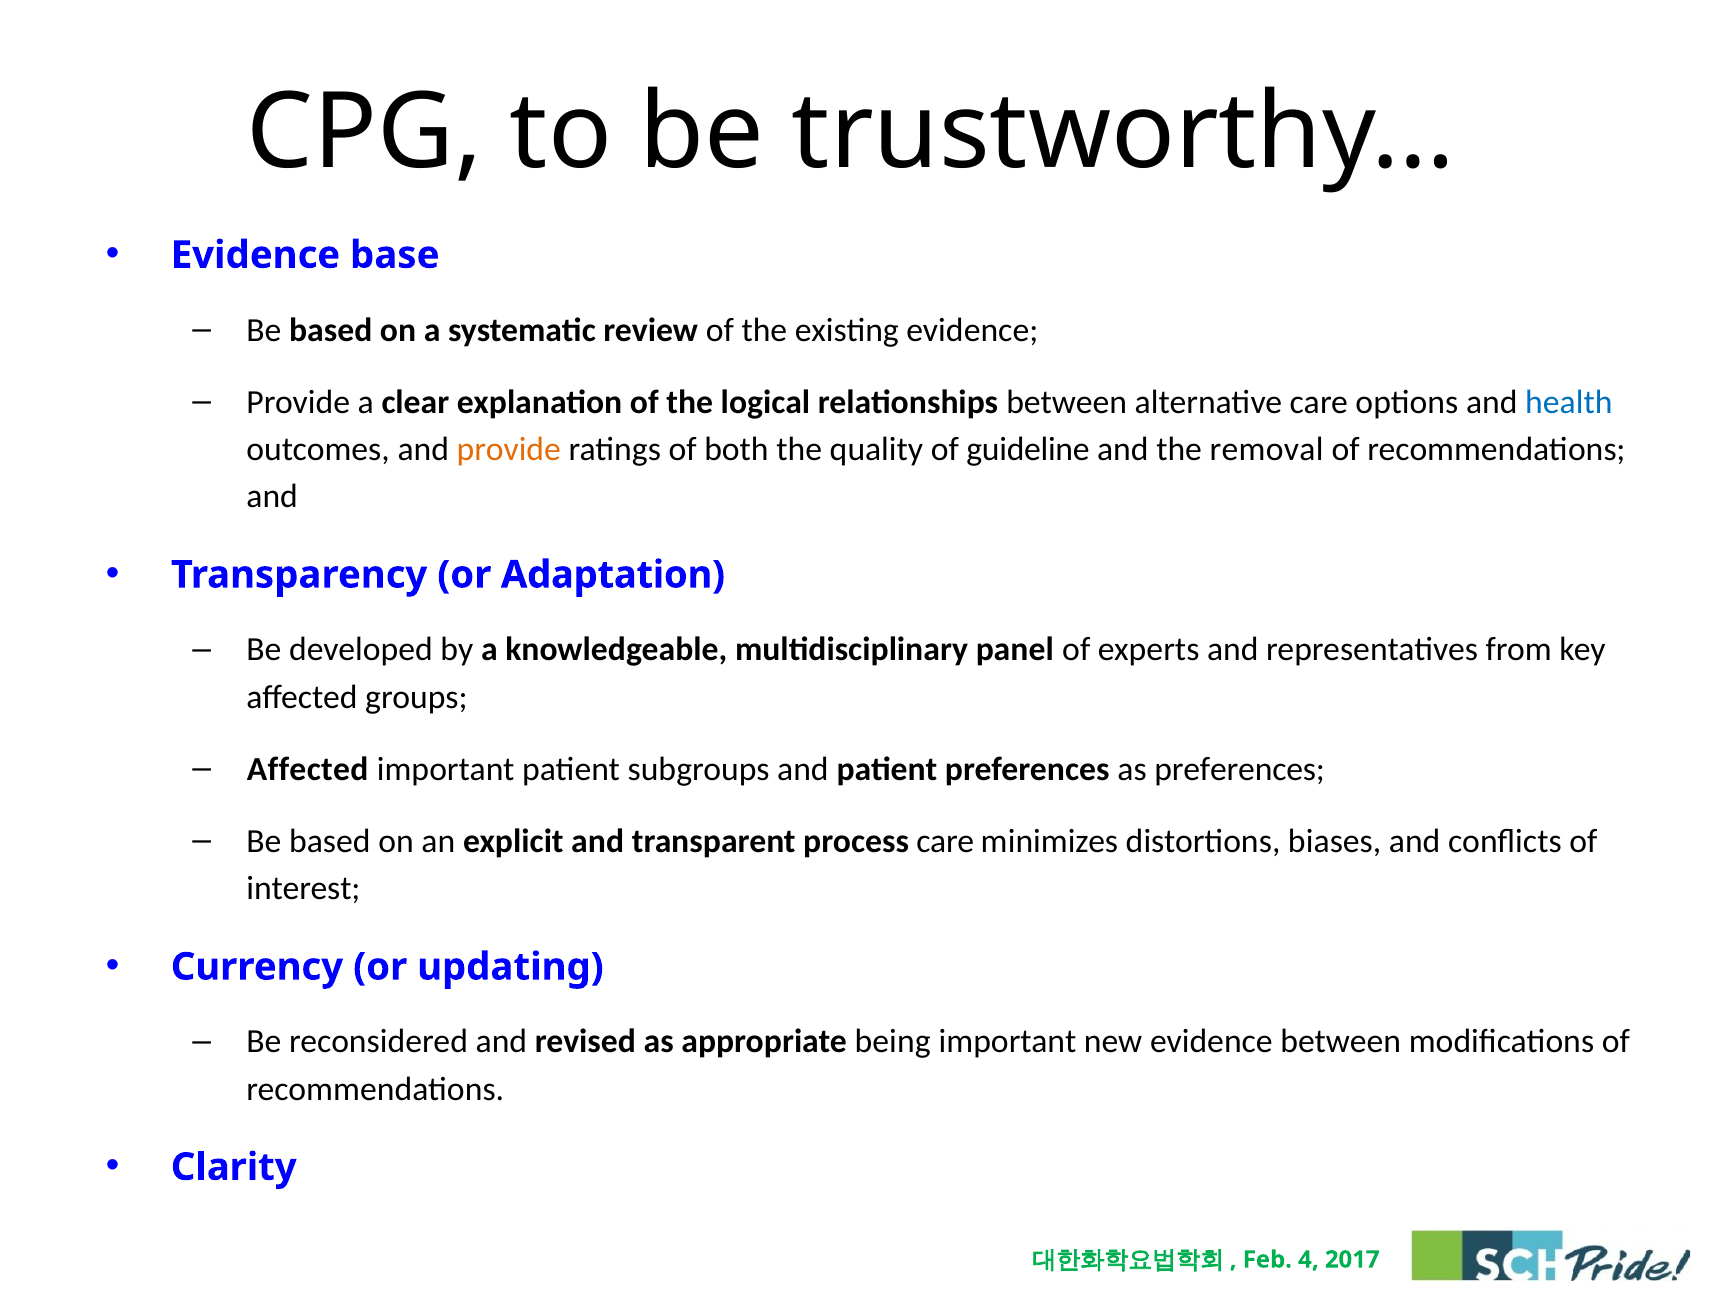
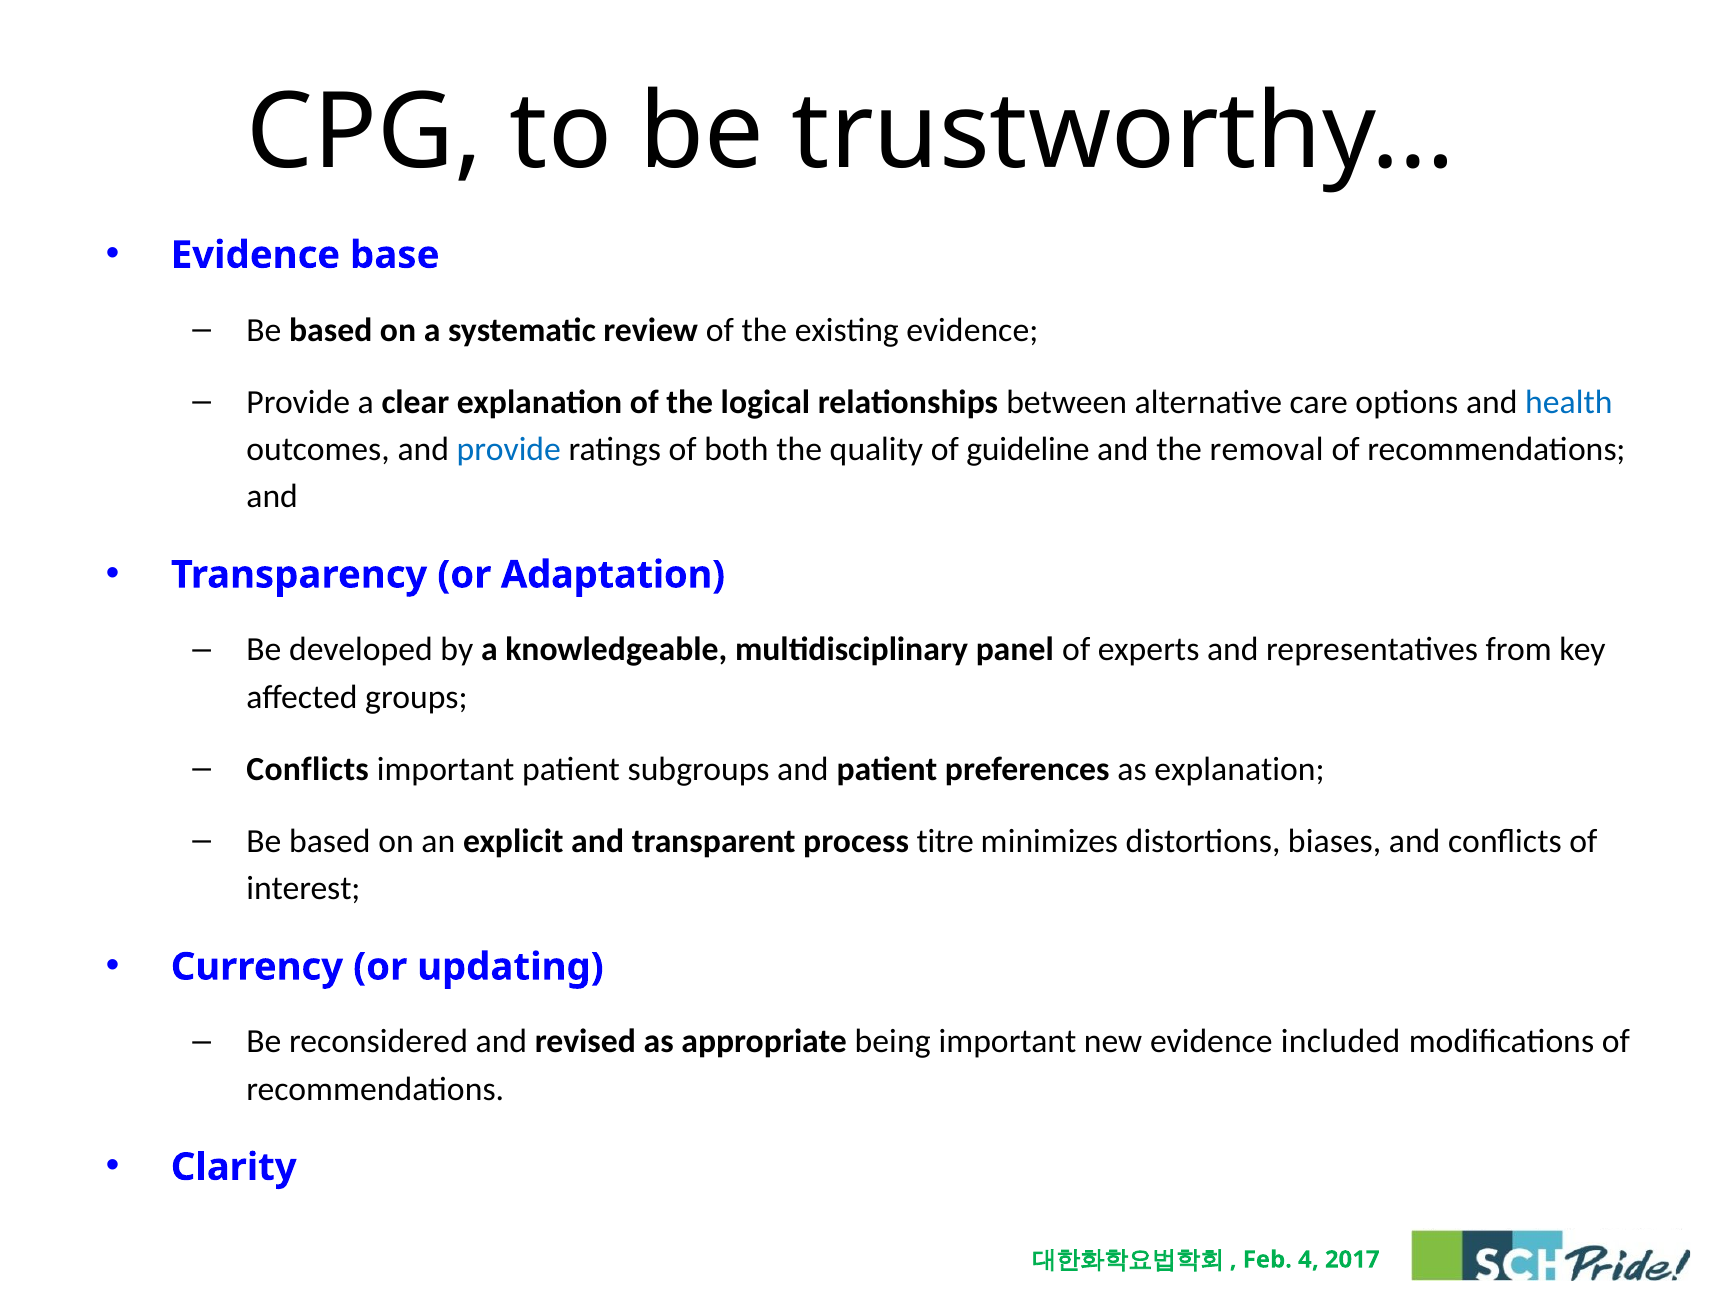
provide colour: orange -> blue (509, 450)
Affected: Affected -> Conflicts (308, 769)
as preferences: preferences -> explanation (1240, 769)
process care: care -> titre (945, 842)
evidence between: between -> included (1341, 1042)
